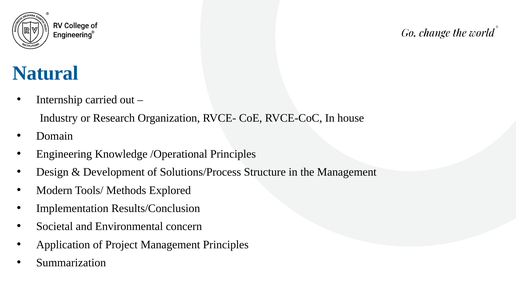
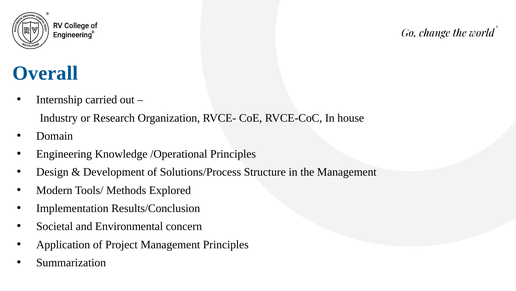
Natural: Natural -> Overall (45, 73)
